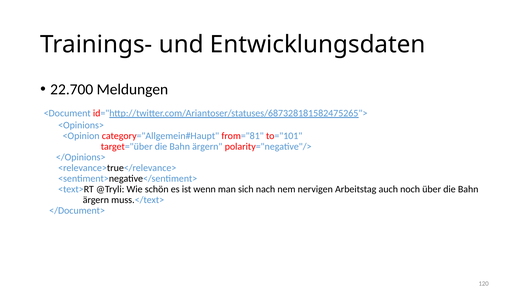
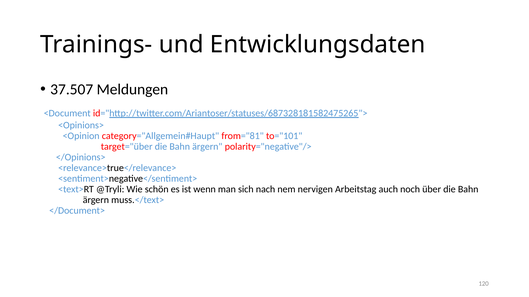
22.700: 22.700 -> 37.507 (72, 89)
